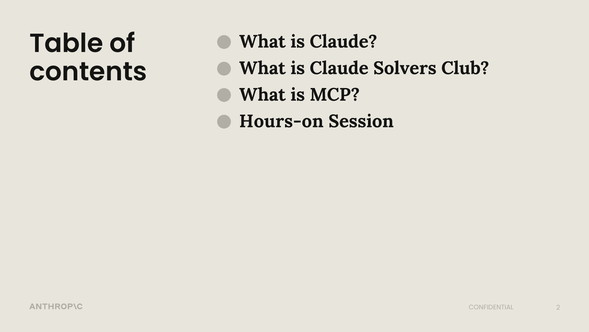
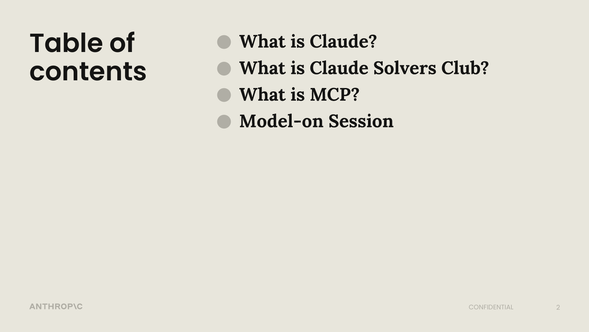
Hours-on: Hours-on -> Model-on (281, 121)
